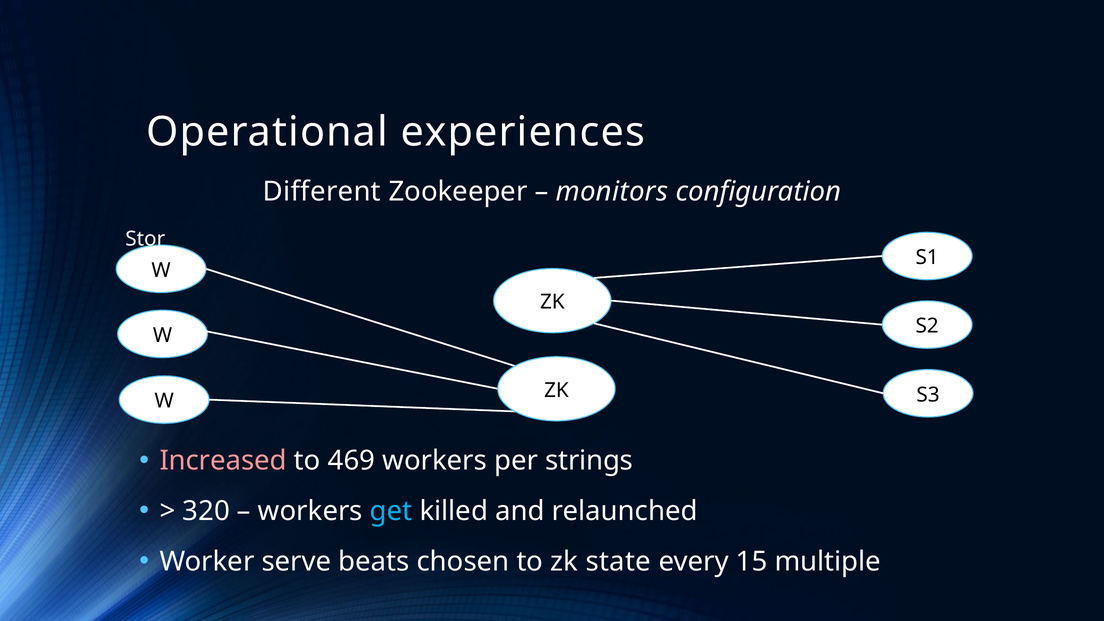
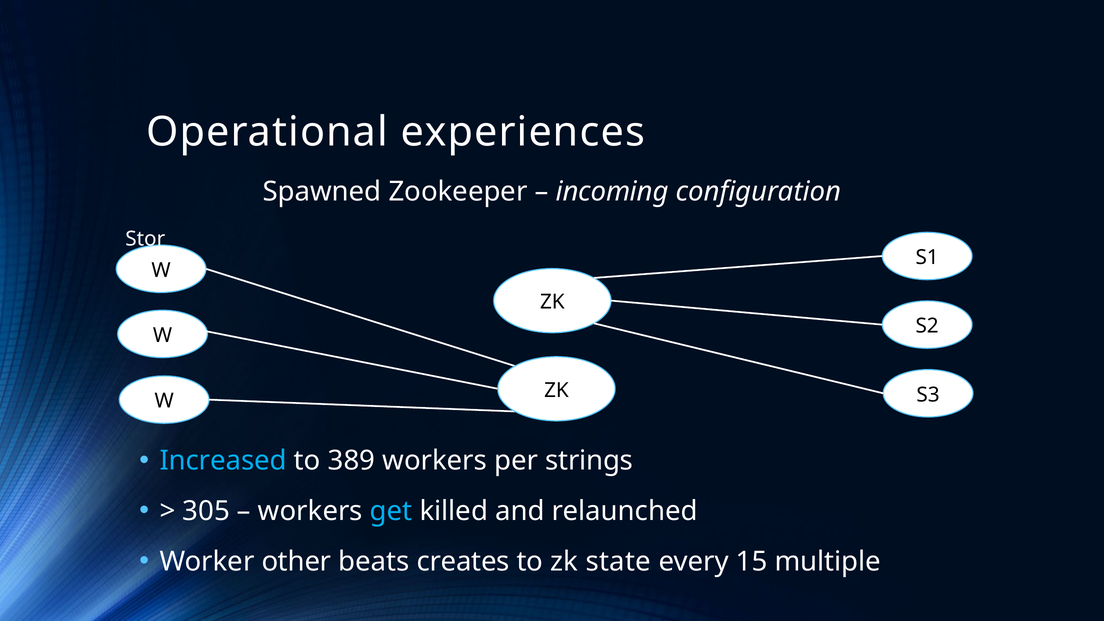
Different: Different -> Spawned (322, 191)
monitors: monitors -> incoming (612, 191)
Increased colour: pink -> light blue (223, 461)
469: 469 -> 389 (351, 461)
320: 320 -> 305 (206, 511)
serve: serve -> other (296, 562)
chosen: chosen -> creates (463, 562)
